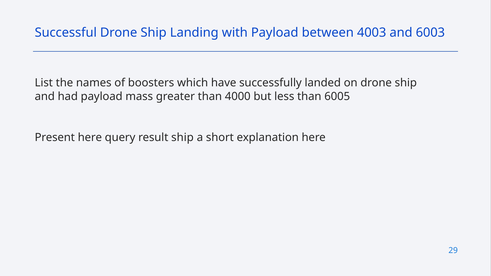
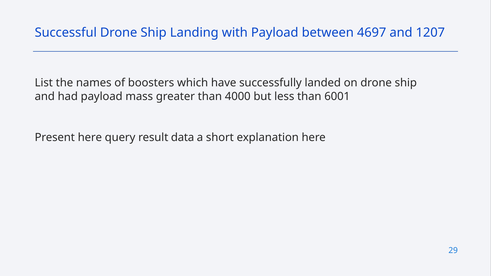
4003: 4003 -> 4697 (372, 33)
6003: 6003 -> 1207 (430, 33)
6005: 6005 -> 6001 (337, 96)
result ship: ship -> data (183, 138)
